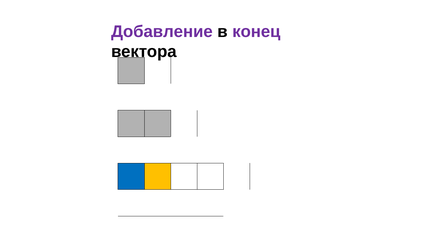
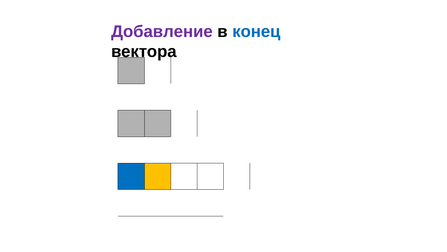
конец colour: purple -> blue (256, 31)
